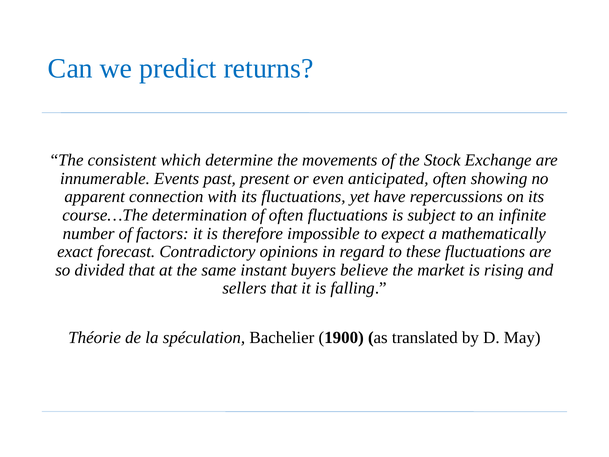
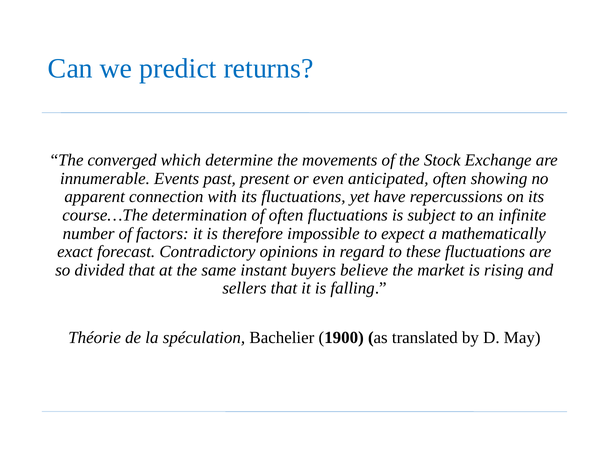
consistent: consistent -> converged (122, 160)
